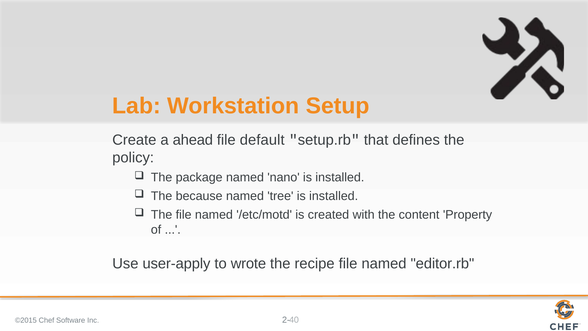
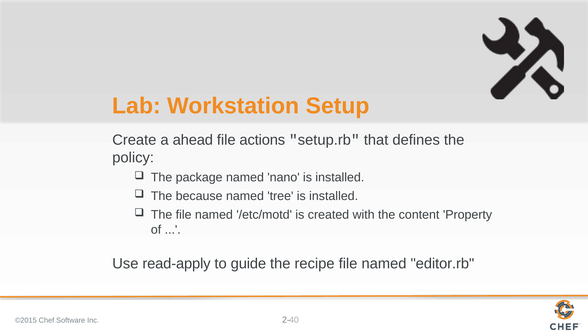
default: default -> actions (262, 140)
user-apply: user-apply -> read-apply (177, 264)
wrote: wrote -> guide (248, 264)
